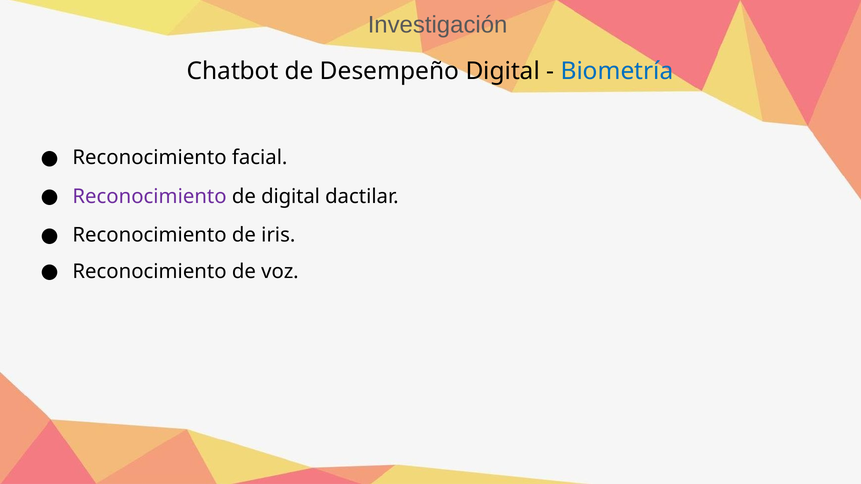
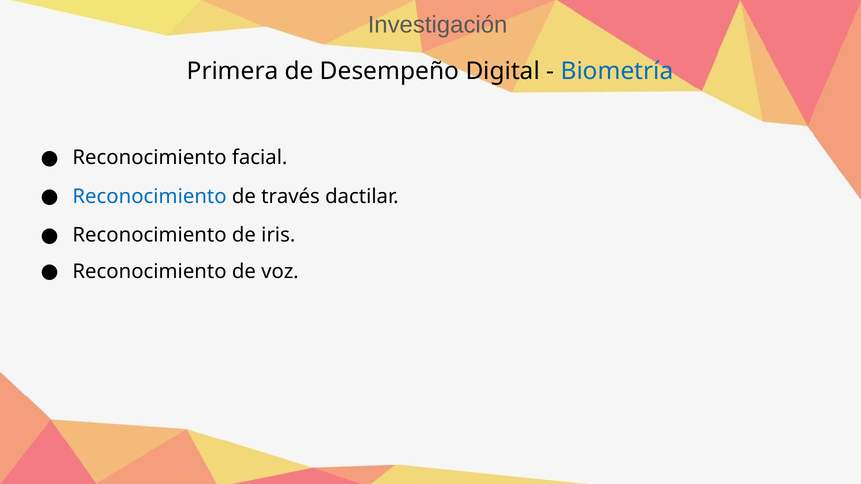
Chatbot: Chatbot -> Primera (233, 71)
Reconocimiento colour: purple -> blue (150, 196)
de digital: digital -> través (291, 196)
